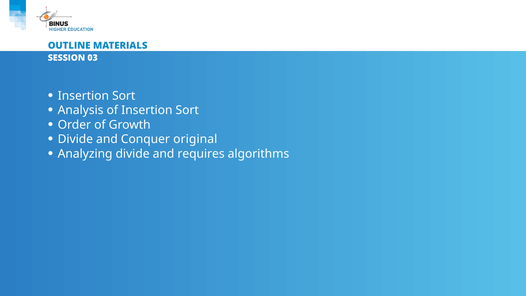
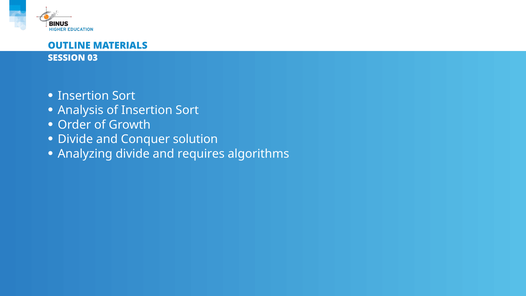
original: original -> solution (195, 139)
